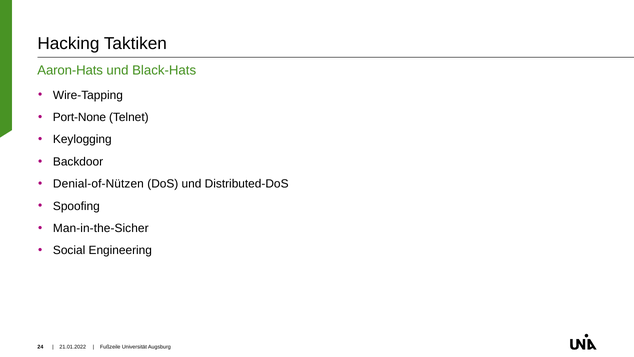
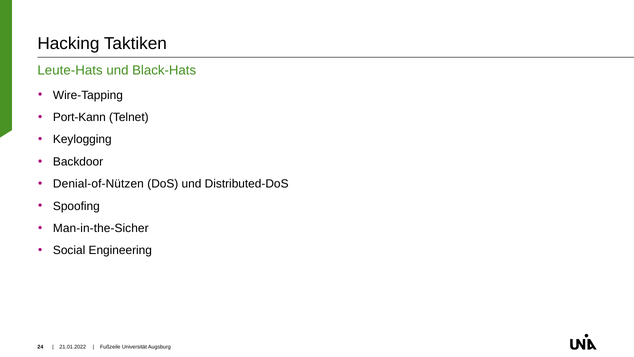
Aaron-Hats: Aaron-Hats -> Leute-Hats (70, 70)
Port-None: Port-None -> Port-Kann (79, 117)
